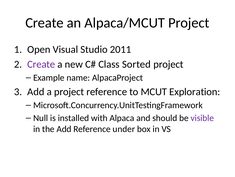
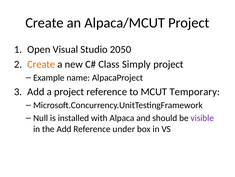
2011: 2011 -> 2050 (121, 49)
Create colour: purple -> orange (41, 64)
Sorted: Sorted -> Simply (136, 64)
Exploration: Exploration -> Temporary (195, 91)
